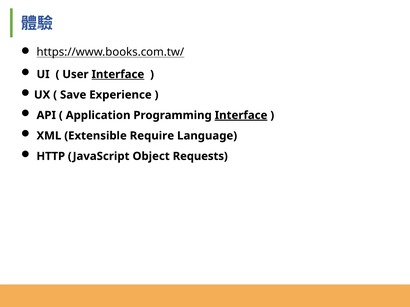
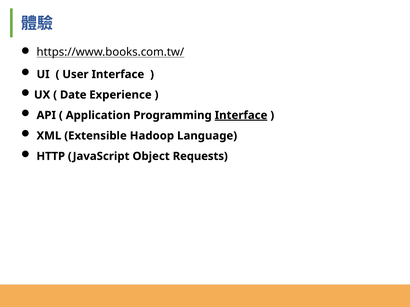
Interface underline: present -> none (118, 74)
Save: Save -> Date (73, 95)
Require: Require -> Hadoop (152, 136)
